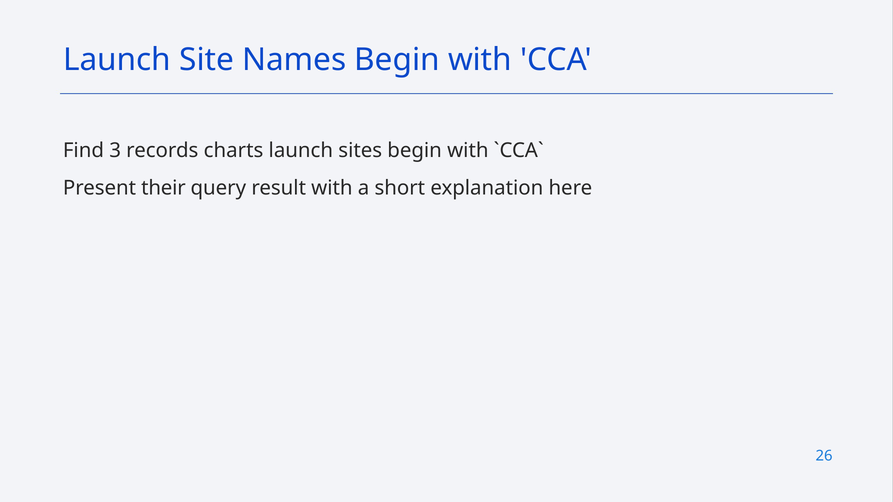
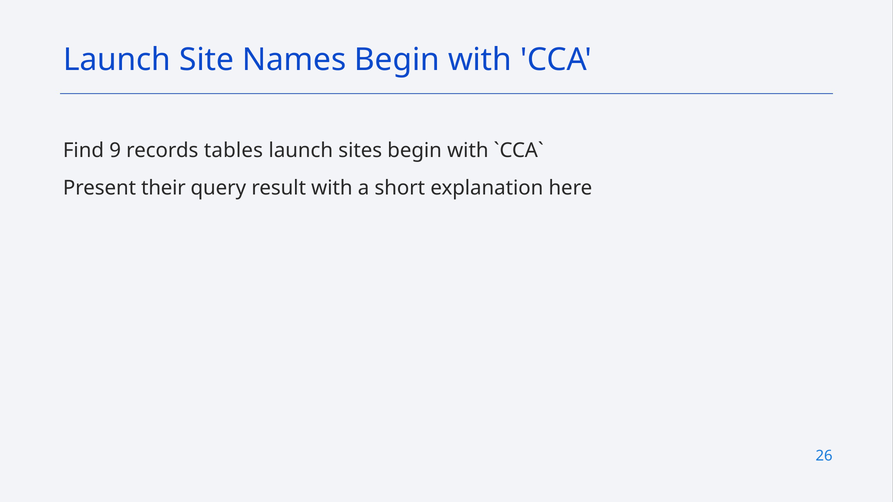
3: 3 -> 9 (115, 151)
charts: charts -> tables (233, 151)
